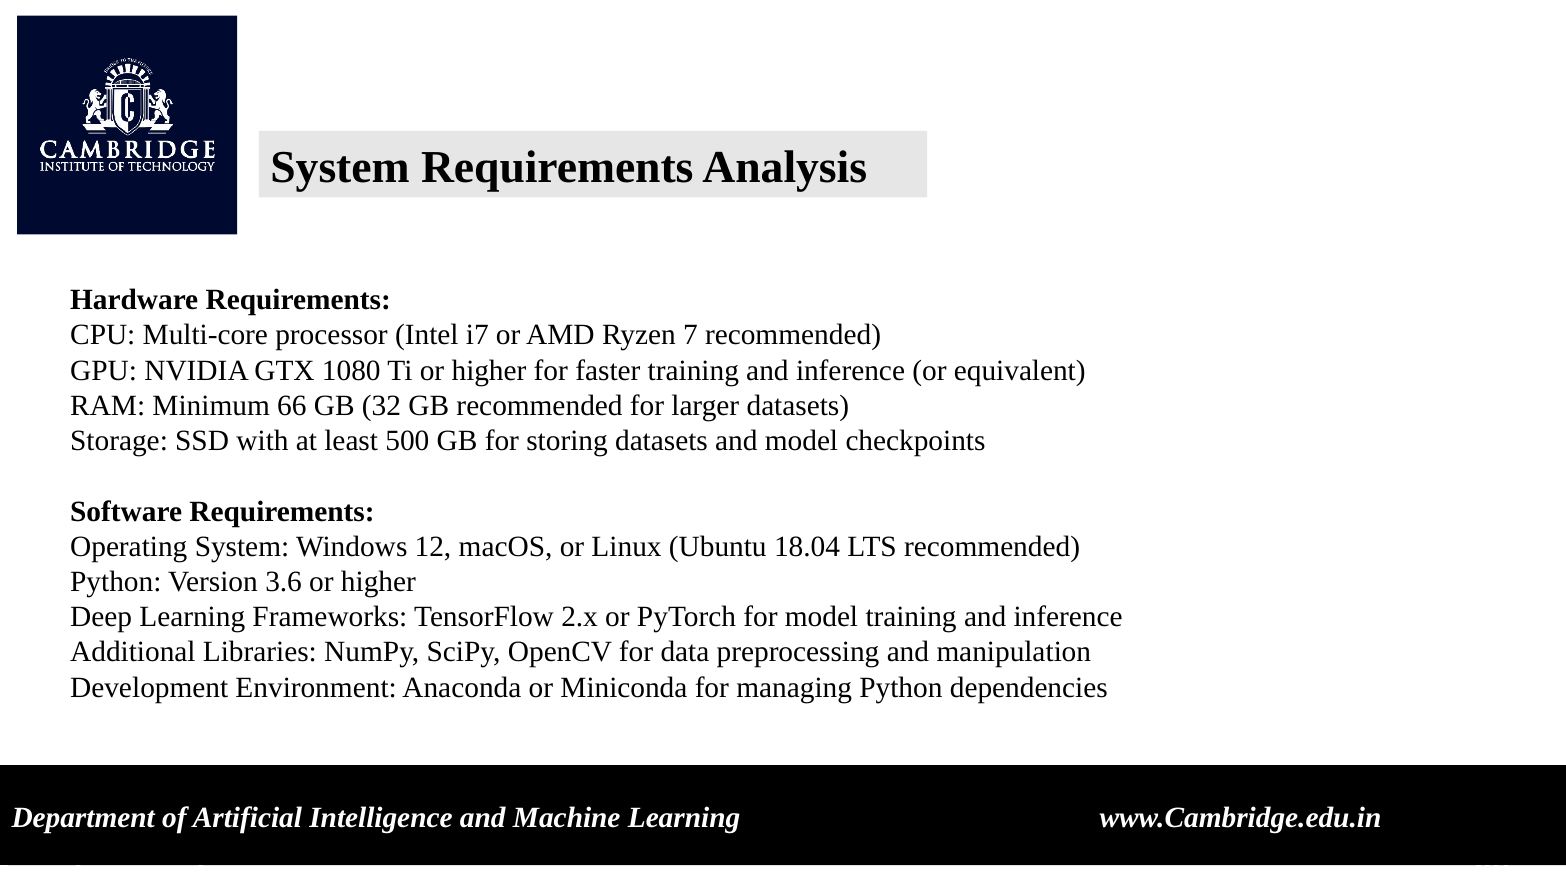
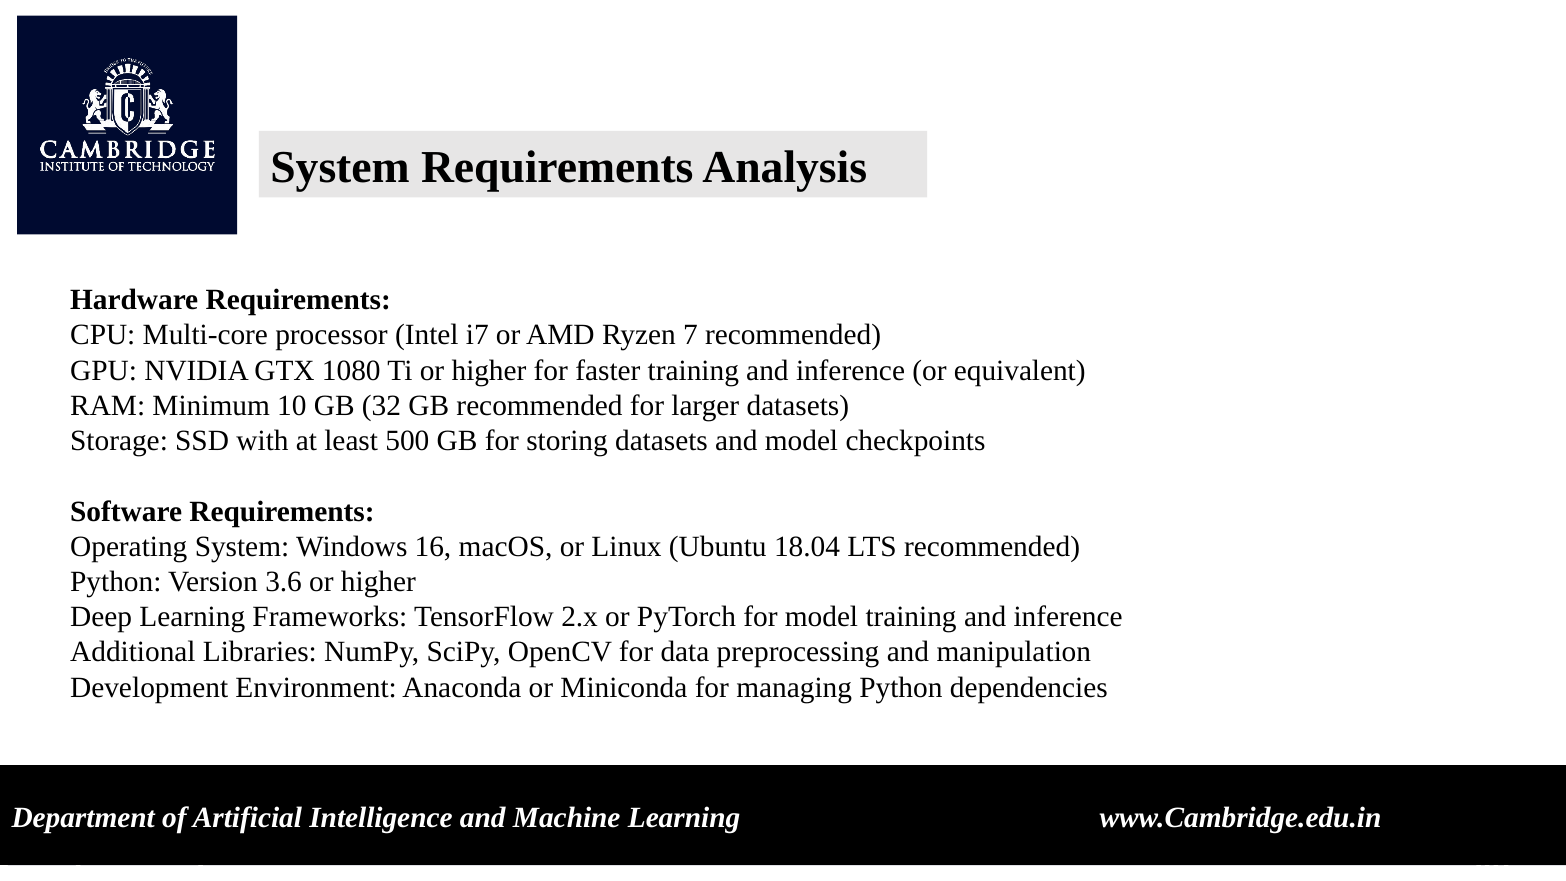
66: 66 -> 10 (292, 406)
12: 12 -> 16 (433, 546)
